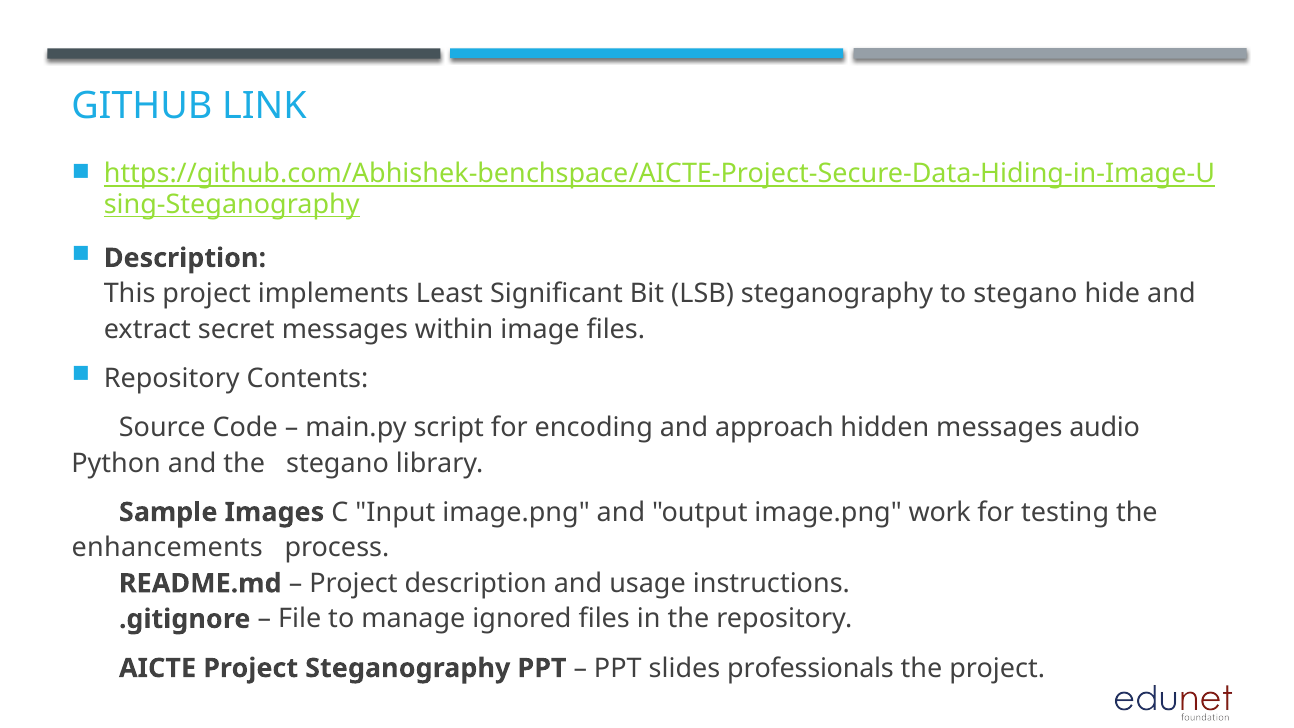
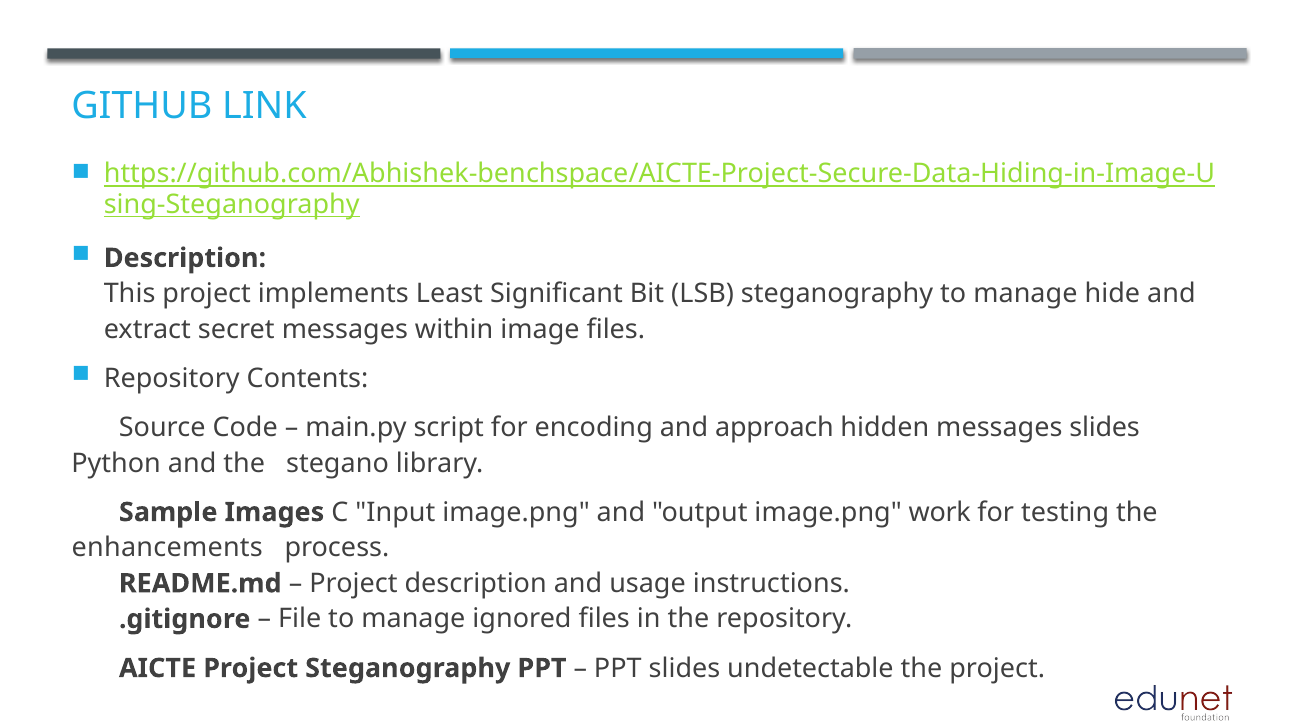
steganography to stegano: stegano -> manage (1025, 294)
messages audio: audio -> slides (1105, 427)
professionals: professionals -> undetectable (810, 668)
